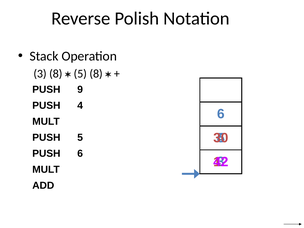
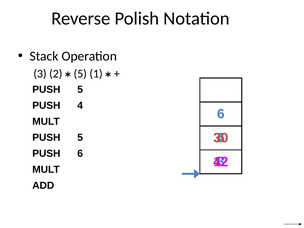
3 8: 8 -> 2 (56, 74)
5 8: 8 -> 1 (96, 74)
9: 9 -> 5 (80, 89)
